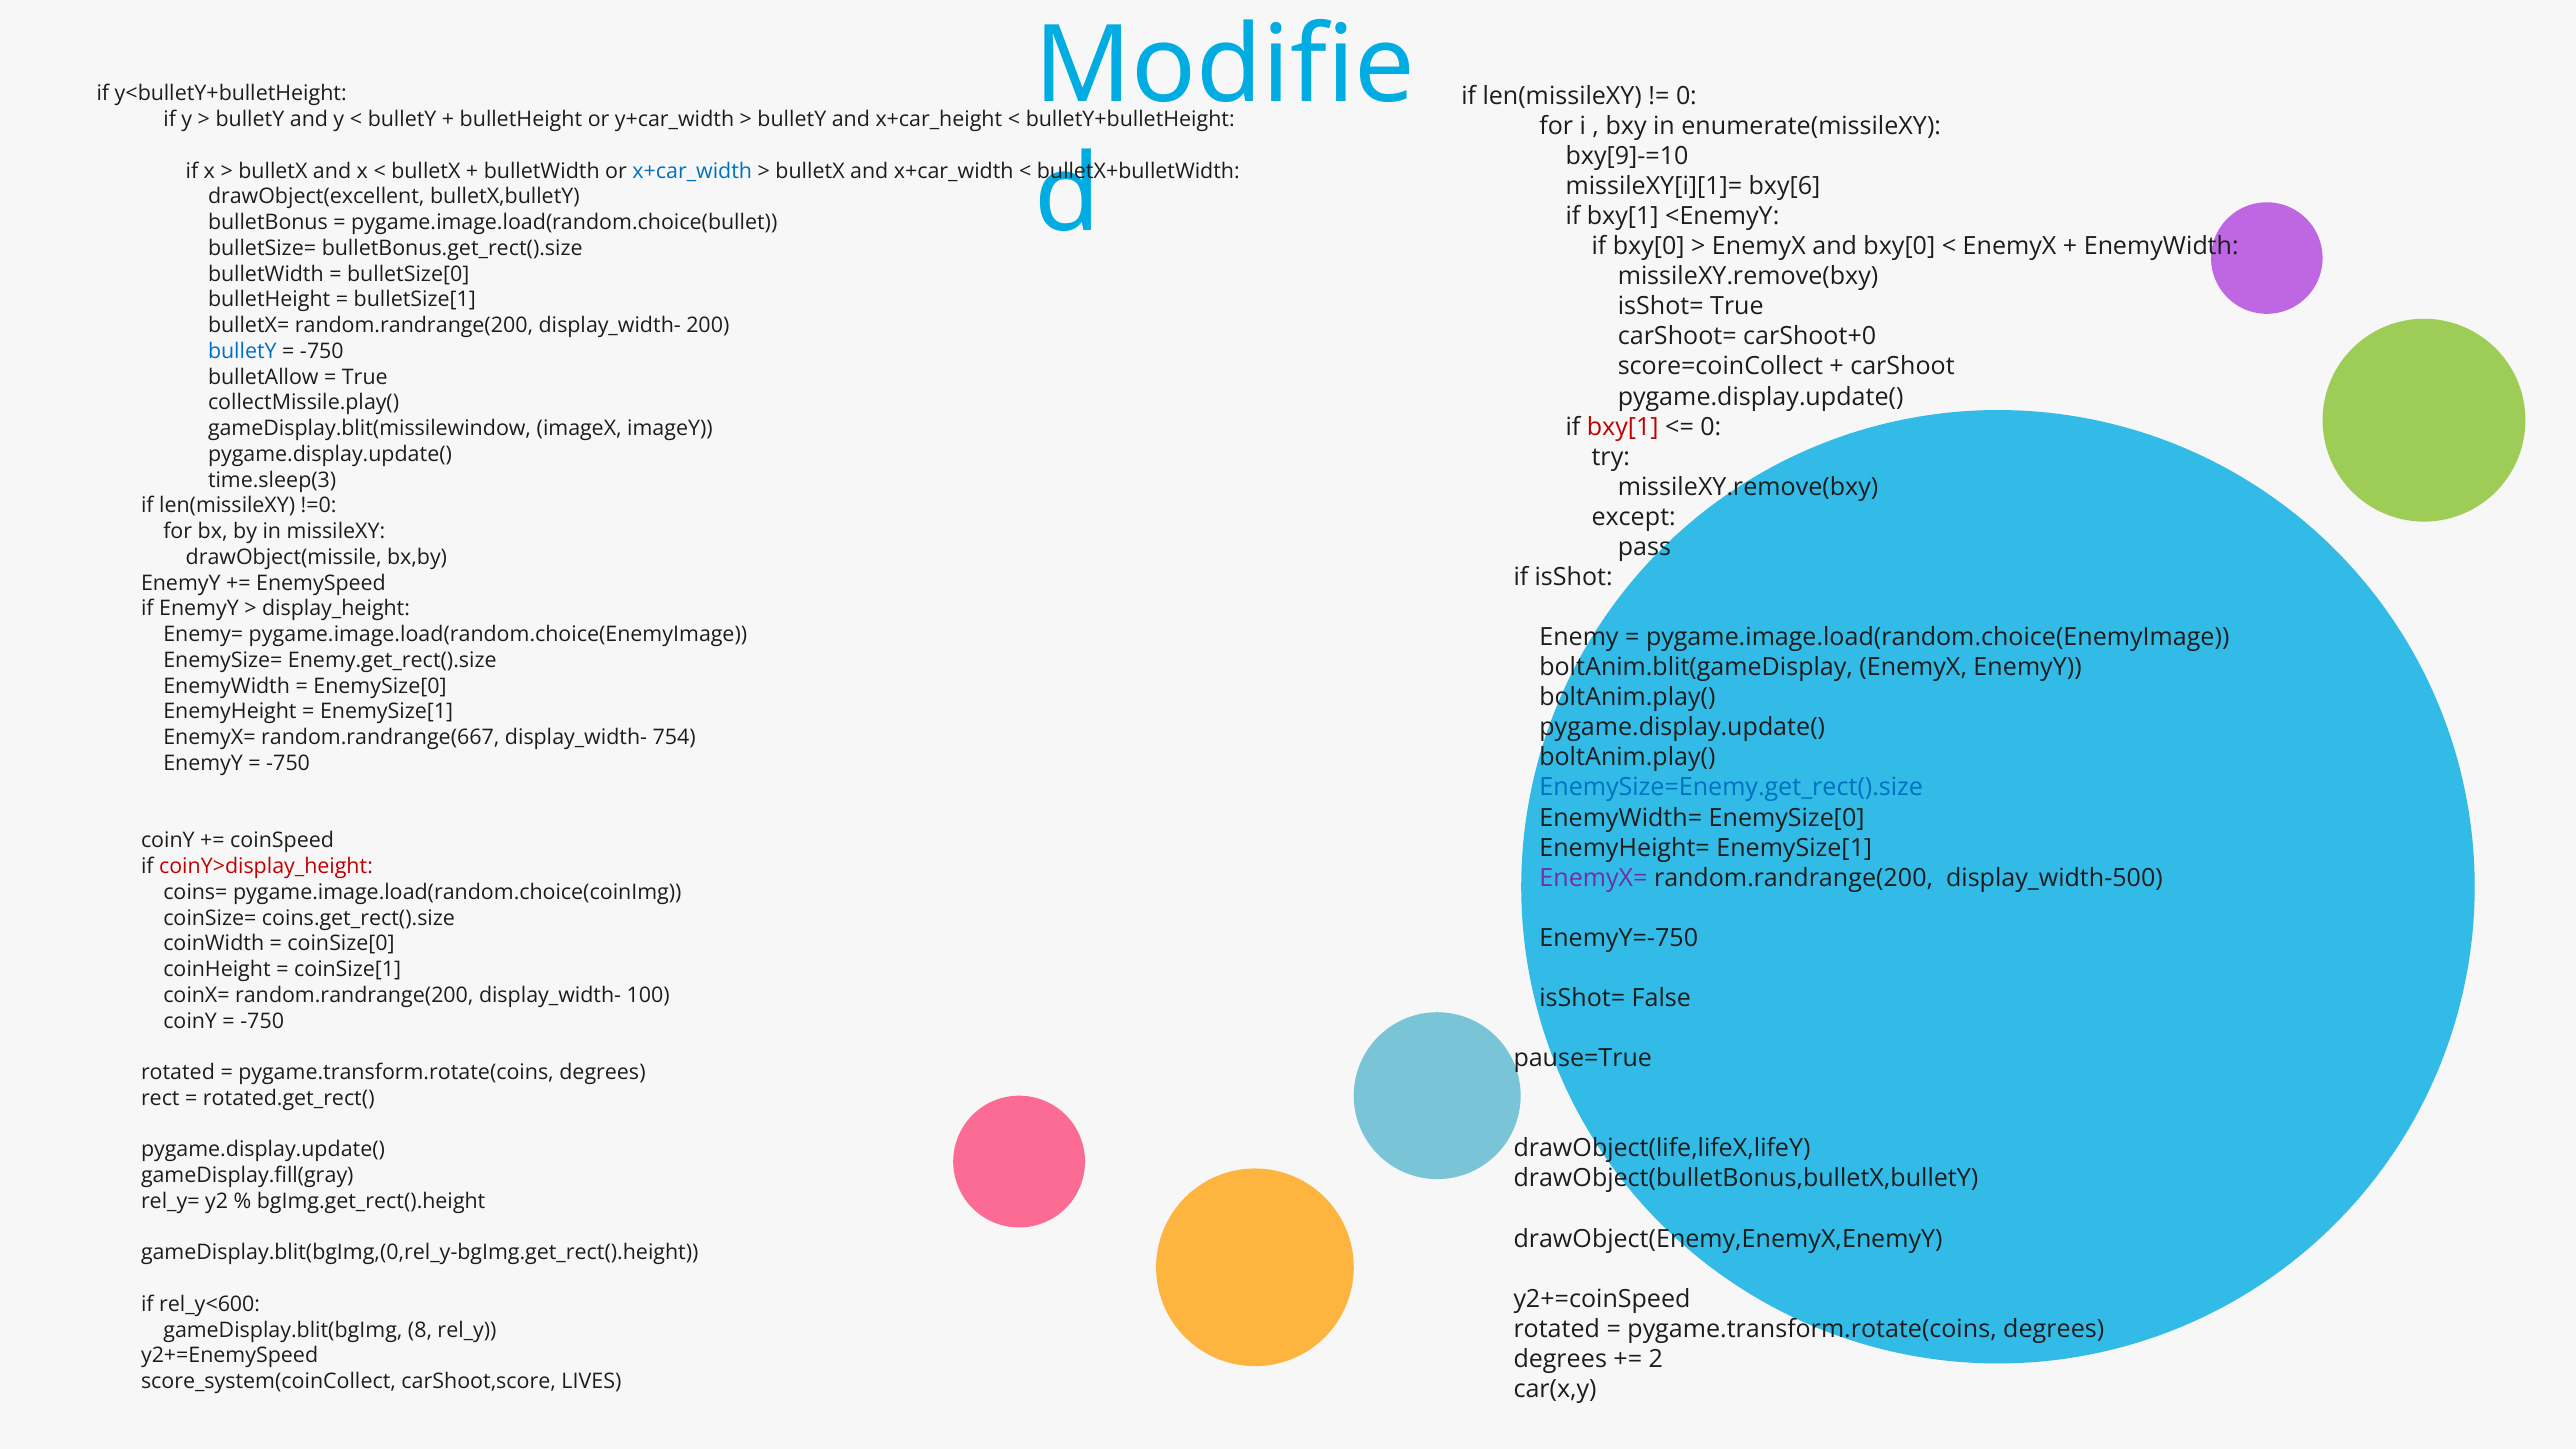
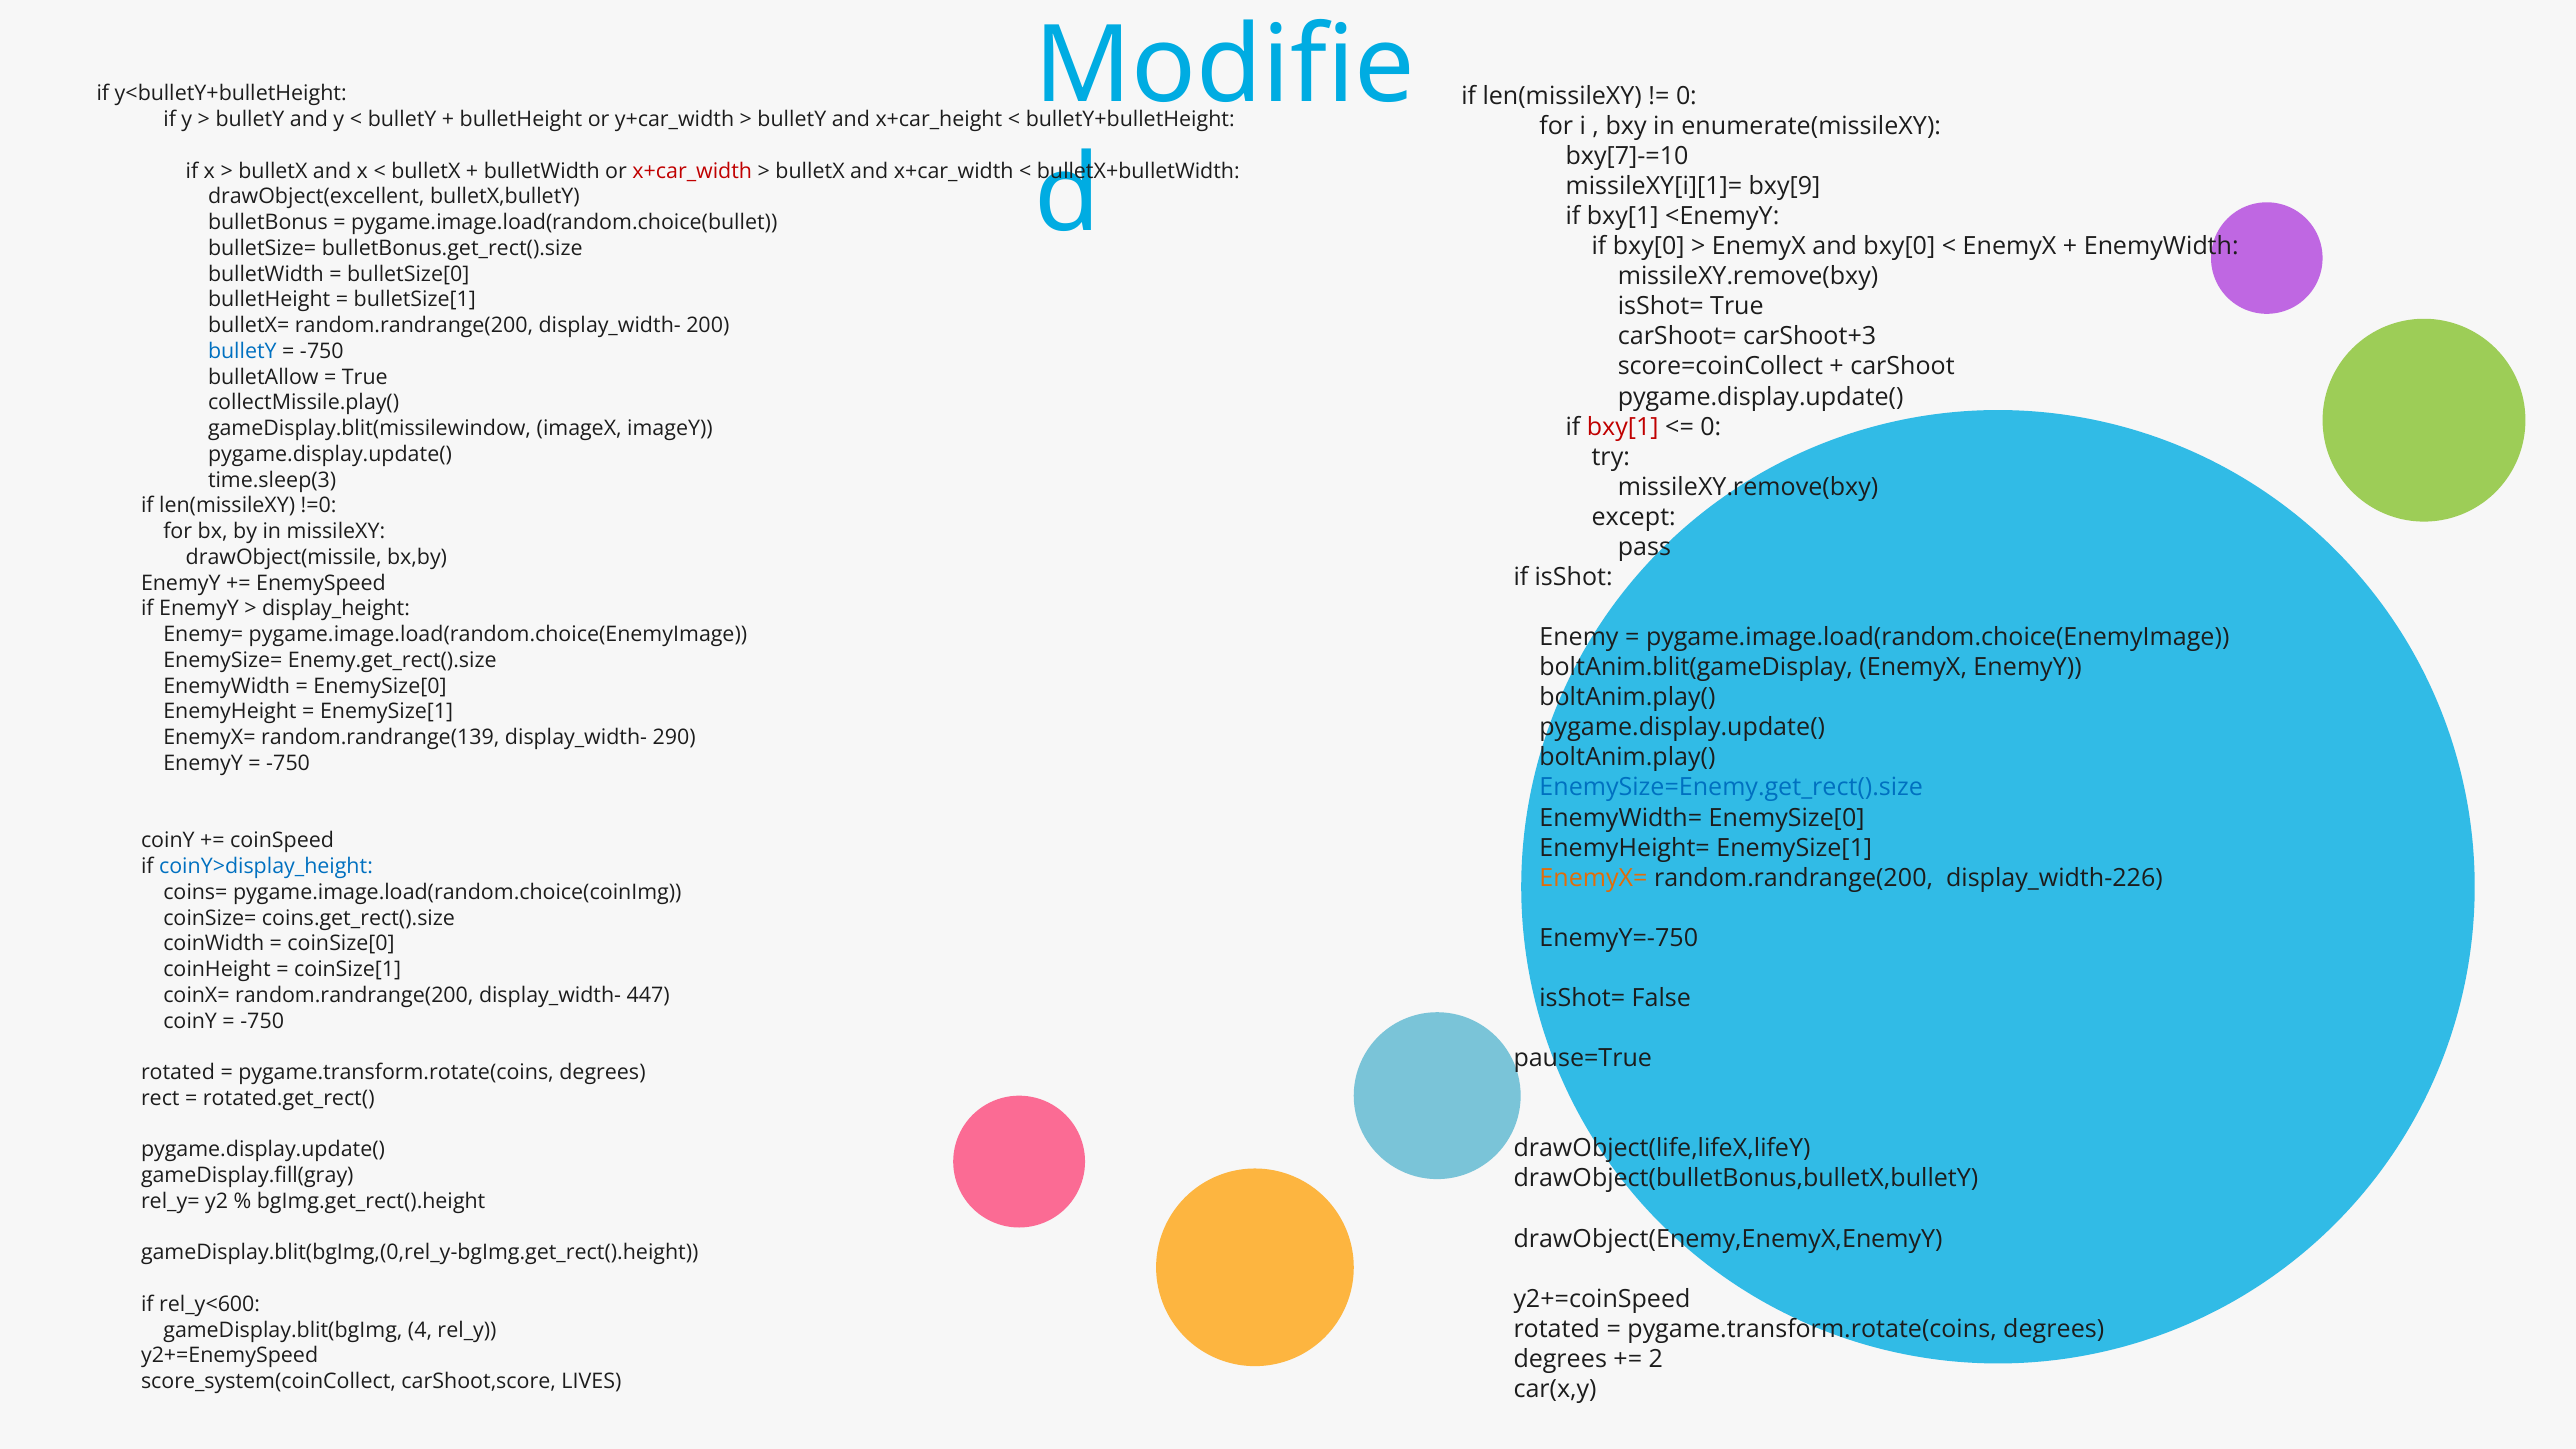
bxy[9]-=10: bxy[9]-=10 -> bxy[7]-=10 (1627, 156)
x+car_width colour: blue -> red (692, 171)
bxy[6: bxy[6 -> bxy[9 (1785, 186)
carShoot+0: carShoot+0 -> carShoot+3 (1810, 337)
random.randrange(667: random.randrange(667 -> random.randrange(139 (380, 738)
754: 754 -> 290 (674, 738)
coinY>display_height colour: red -> blue (266, 867)
EnemyX= colour: purple -> orange (1593, 878)
display_width-500: display_width-500 -> display_width-226 (2054, 878)
100: 100 -> 447 (648, 995)
8: 8 -> 4 (420, 1330)
